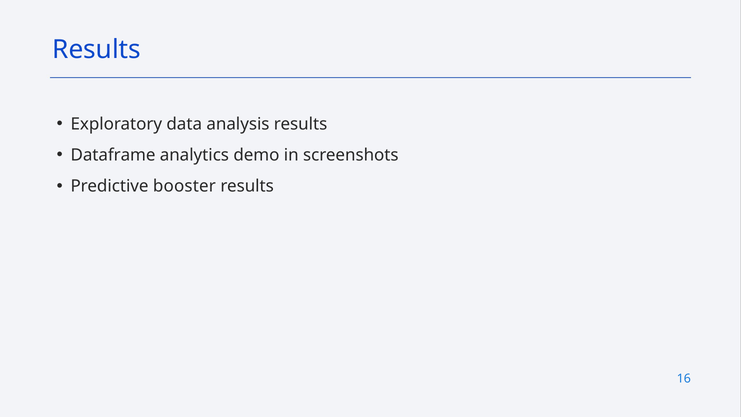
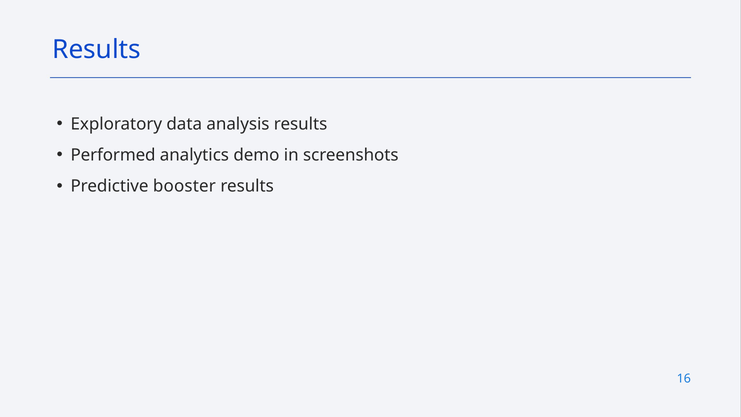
Dataframe: Dataframe -> Performed (113, 155)
